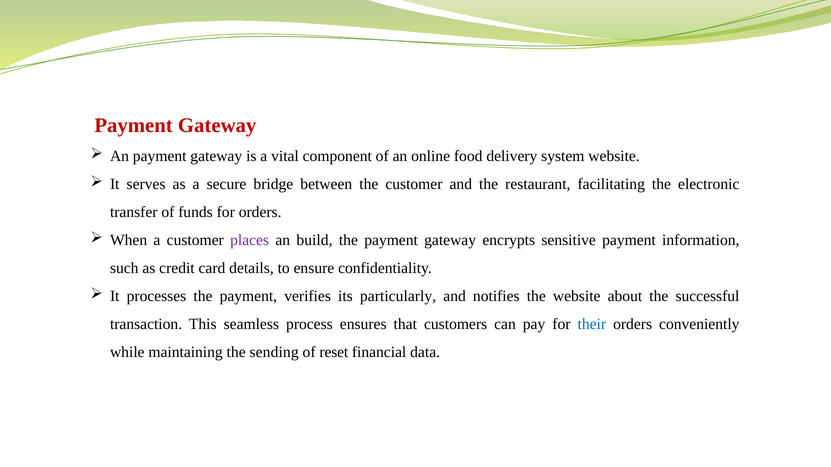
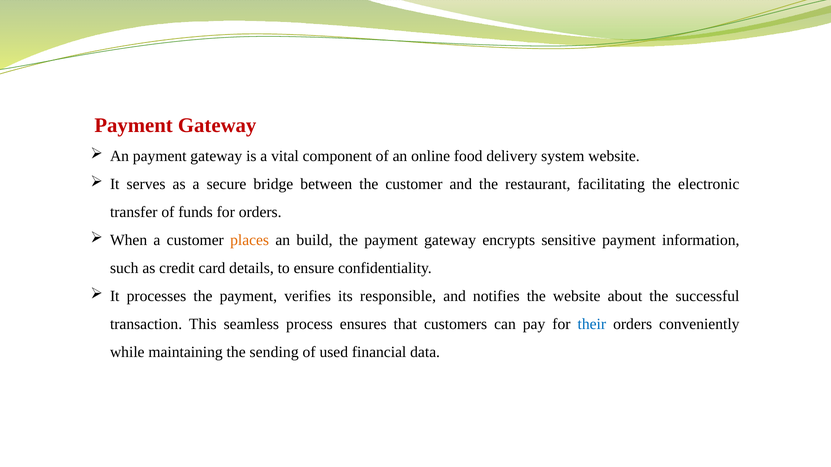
places colour: purple -> orange (250, 240)
particularly: particularly -> responsible (398, 296)
reset: reset -> used (334, 352)
